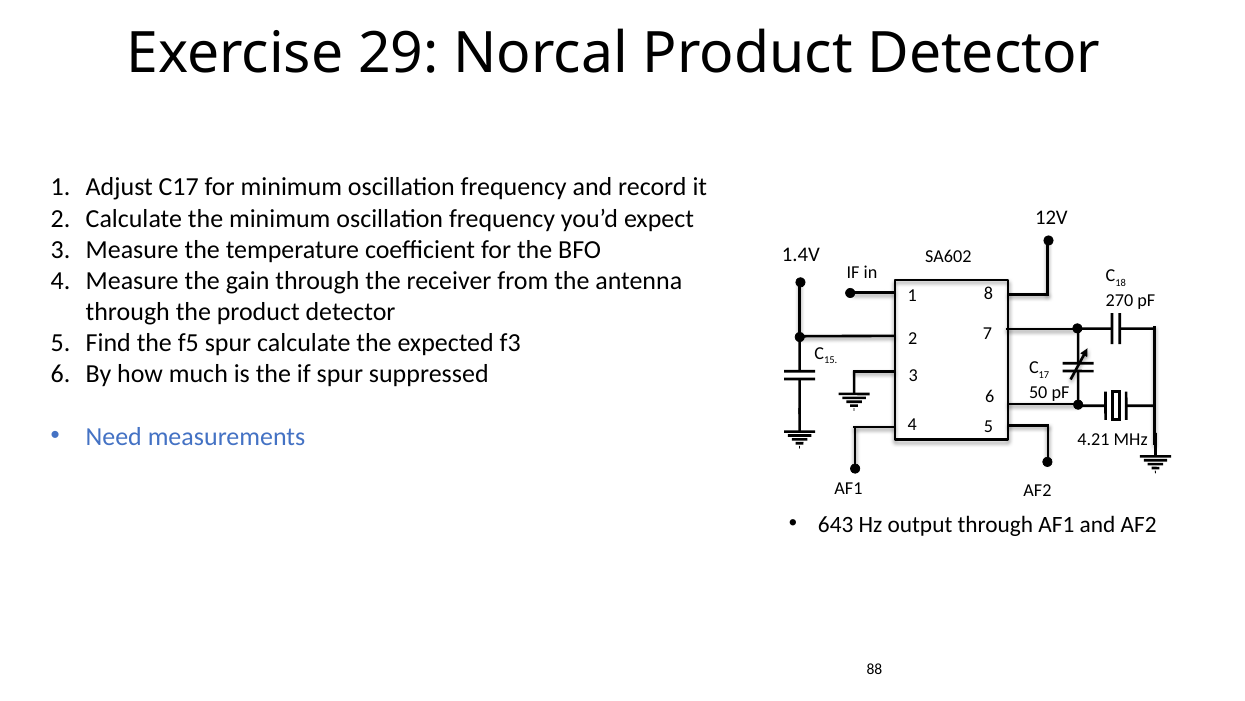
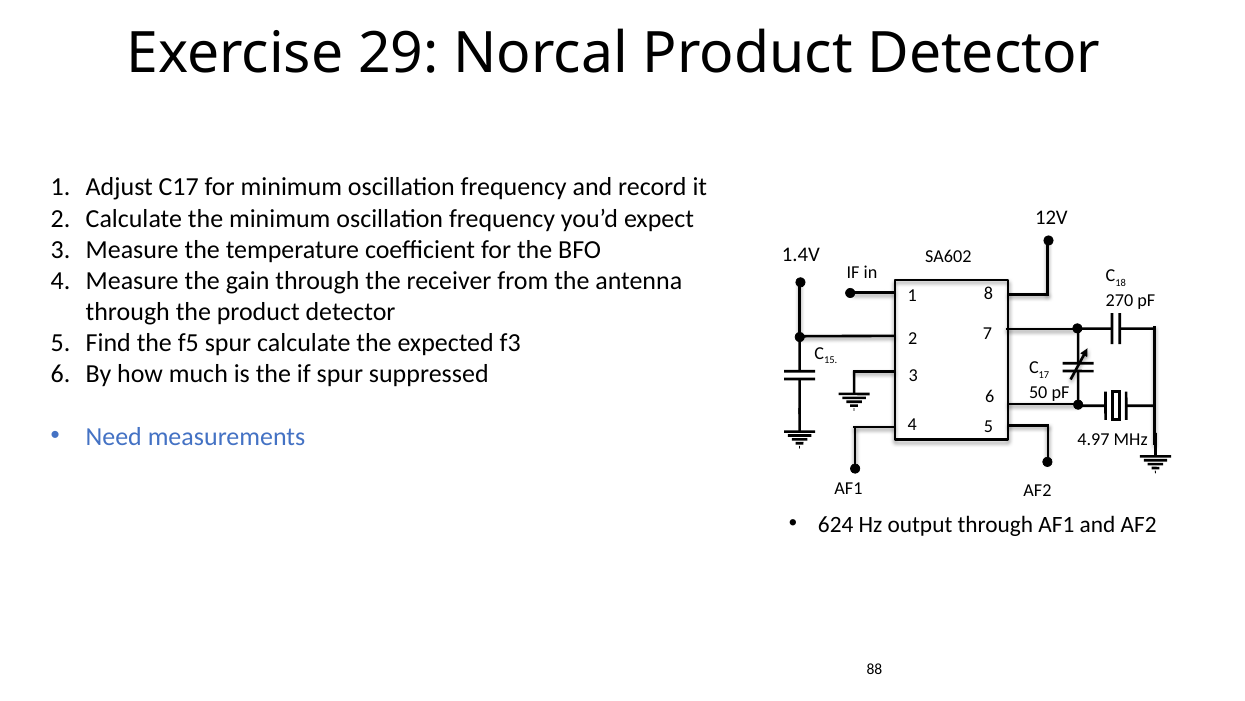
4.21: 4.21 -> 4.97 (1094, 439)
643: 643 -> 624 (836, 524)
